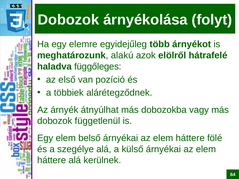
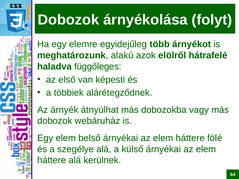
pozíció: pozíció -> képesti (110, 80)
függetlenül: függetlenül -> webáruház (98, 121)
